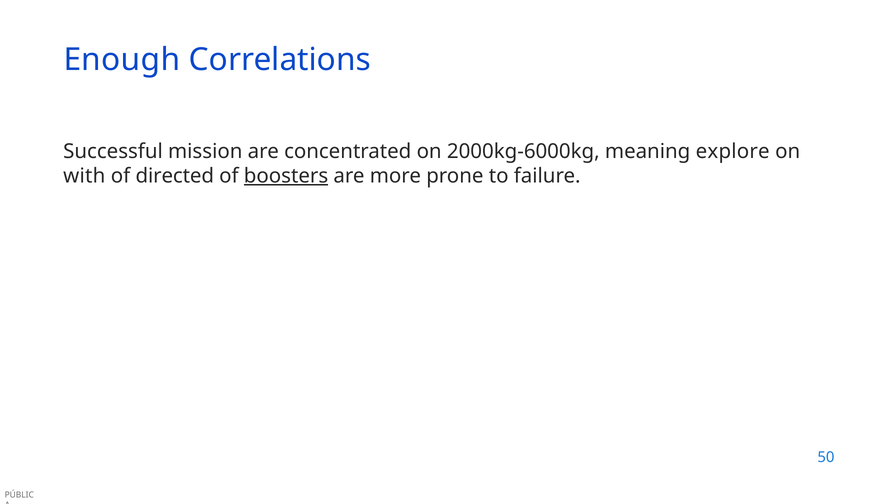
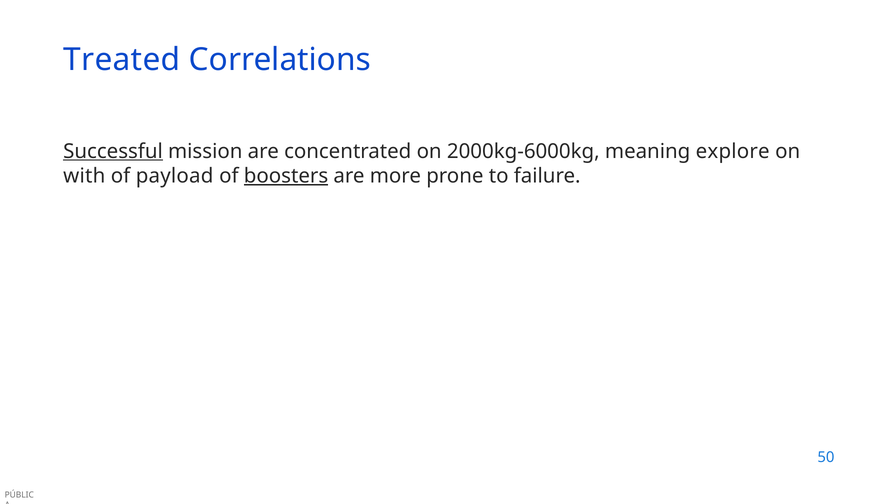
Enough: Enough -> Treated (122, 60)
Successful underline: none -> present (113, 151)
directed: directed -> payload (175, 176)
